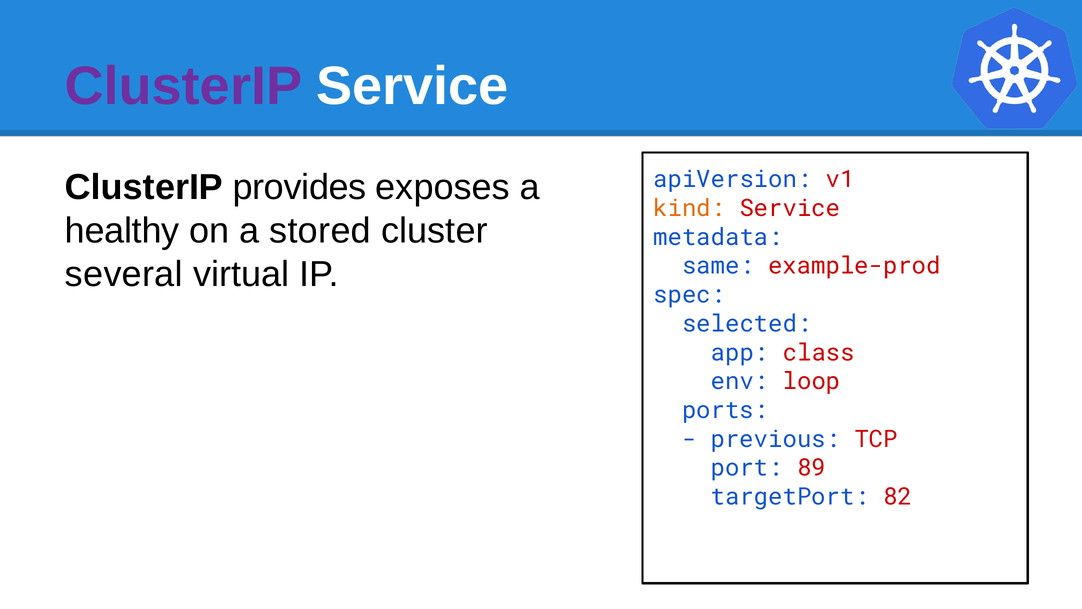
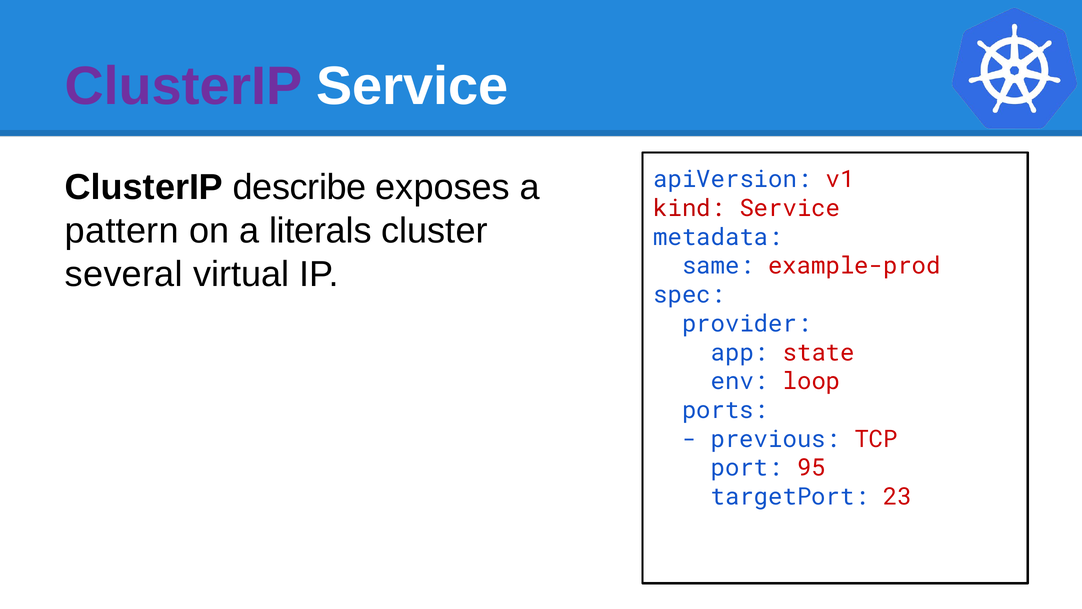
provides: provides -> describe (300, 187)
kind colour: orange -> red (689, 208)
healthy: healthy -> pattern (122, 231)
stored: stored -> literals (320, 231)
selected: selected -> provider (747, 324)
class: class -> state (819, 352)
89: 89 -> 95 (811, 468)
82: 82 -> 23 (898, 497)
